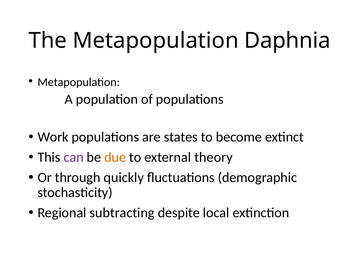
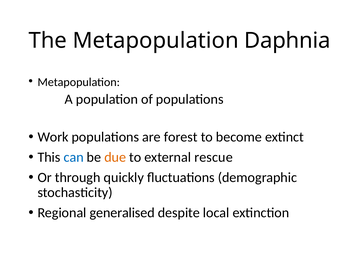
states: states -> forest (181, 137)
can colour: purple -> blue (74, 158)
theory: theory -> rescue (214, 158)
subtracting: subtracting -> generalised (122, 213)
